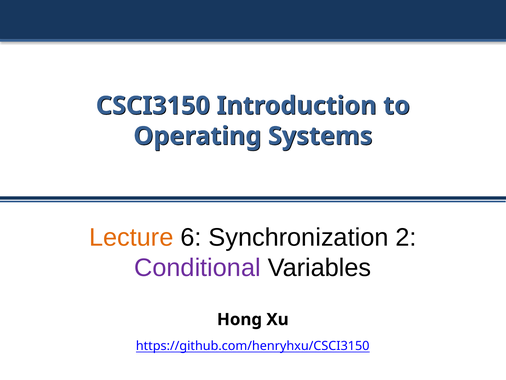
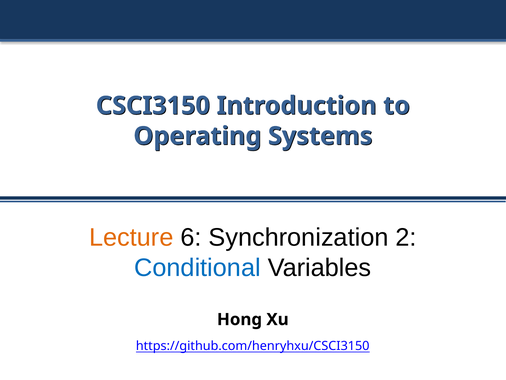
Conditional colour: purple -> blue (198, 267)
